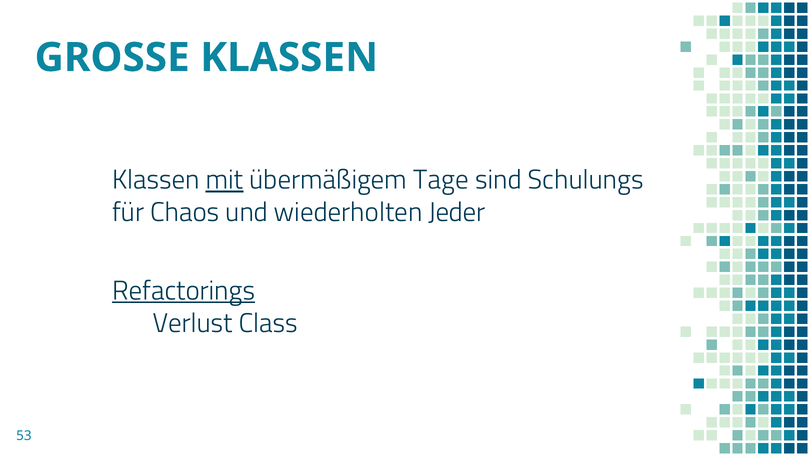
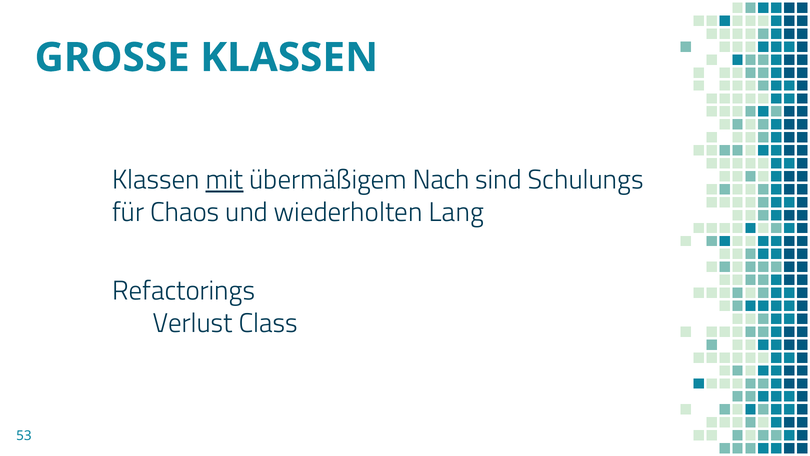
Tage: Tage -> Nach (441, 180)
Jeder: Jeder -> Lang (456, 212)
Refactorings underline: present -> none (184, 290)
